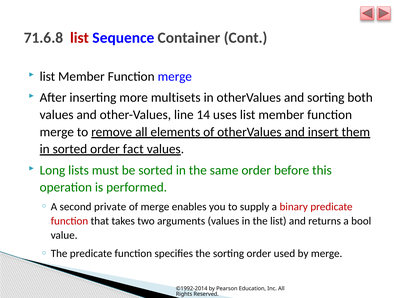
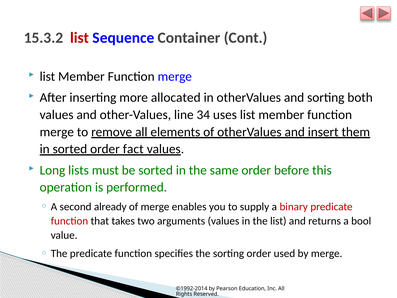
71.6.8: 71.6.8 -> 15.3.2 (43, 38)
multisets: multisets -> allocated (176, 98)
14: 14 -> 34 (203, 115)
private: private -> already (110, 207)
